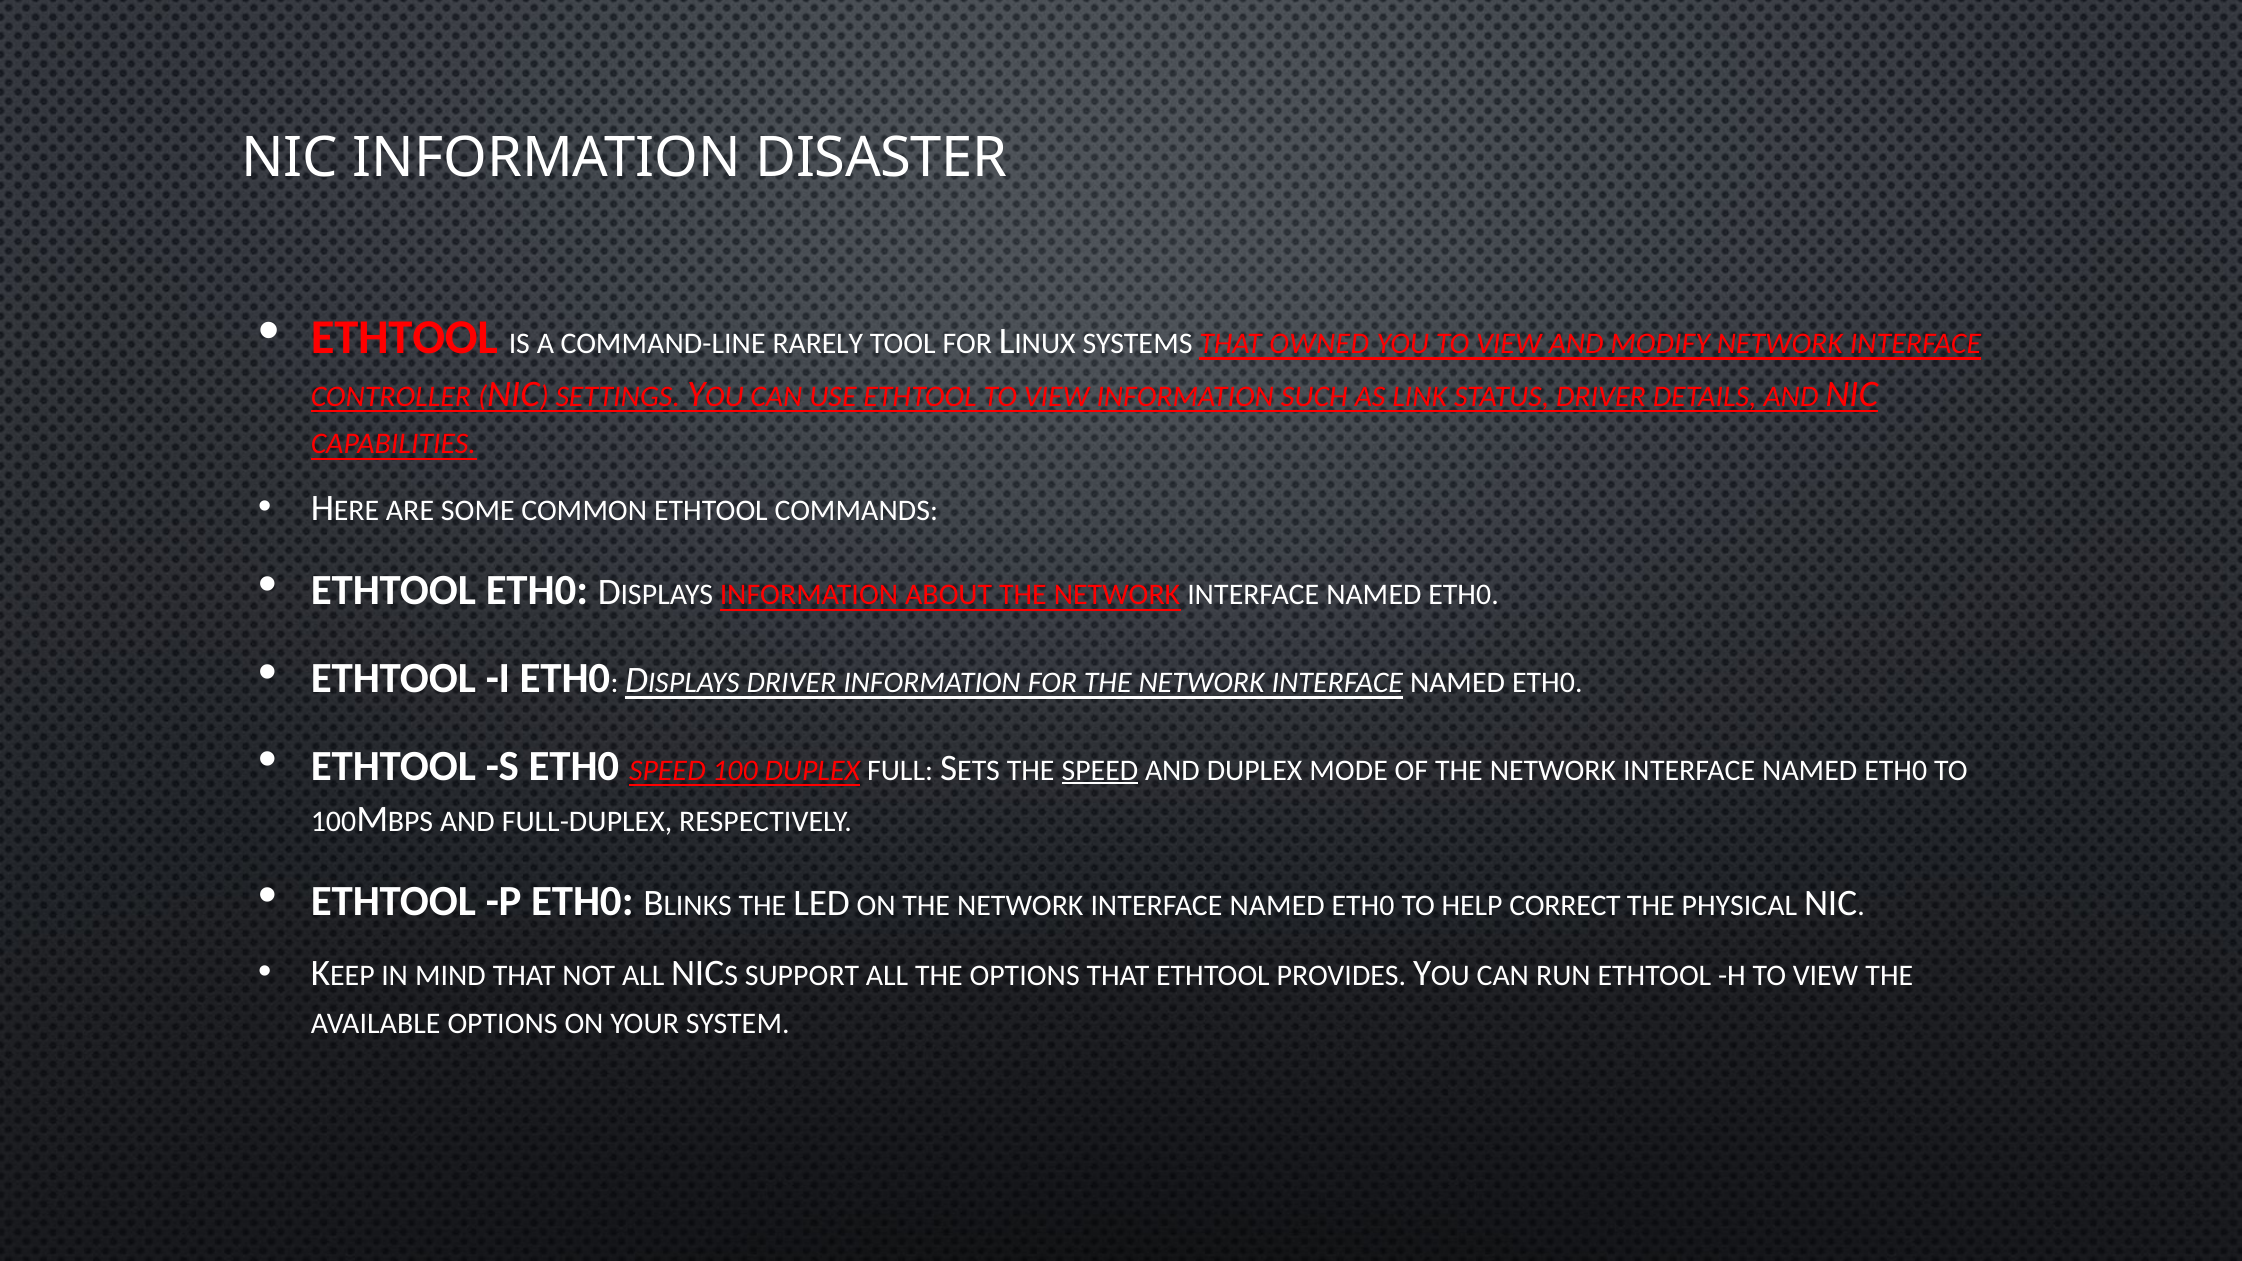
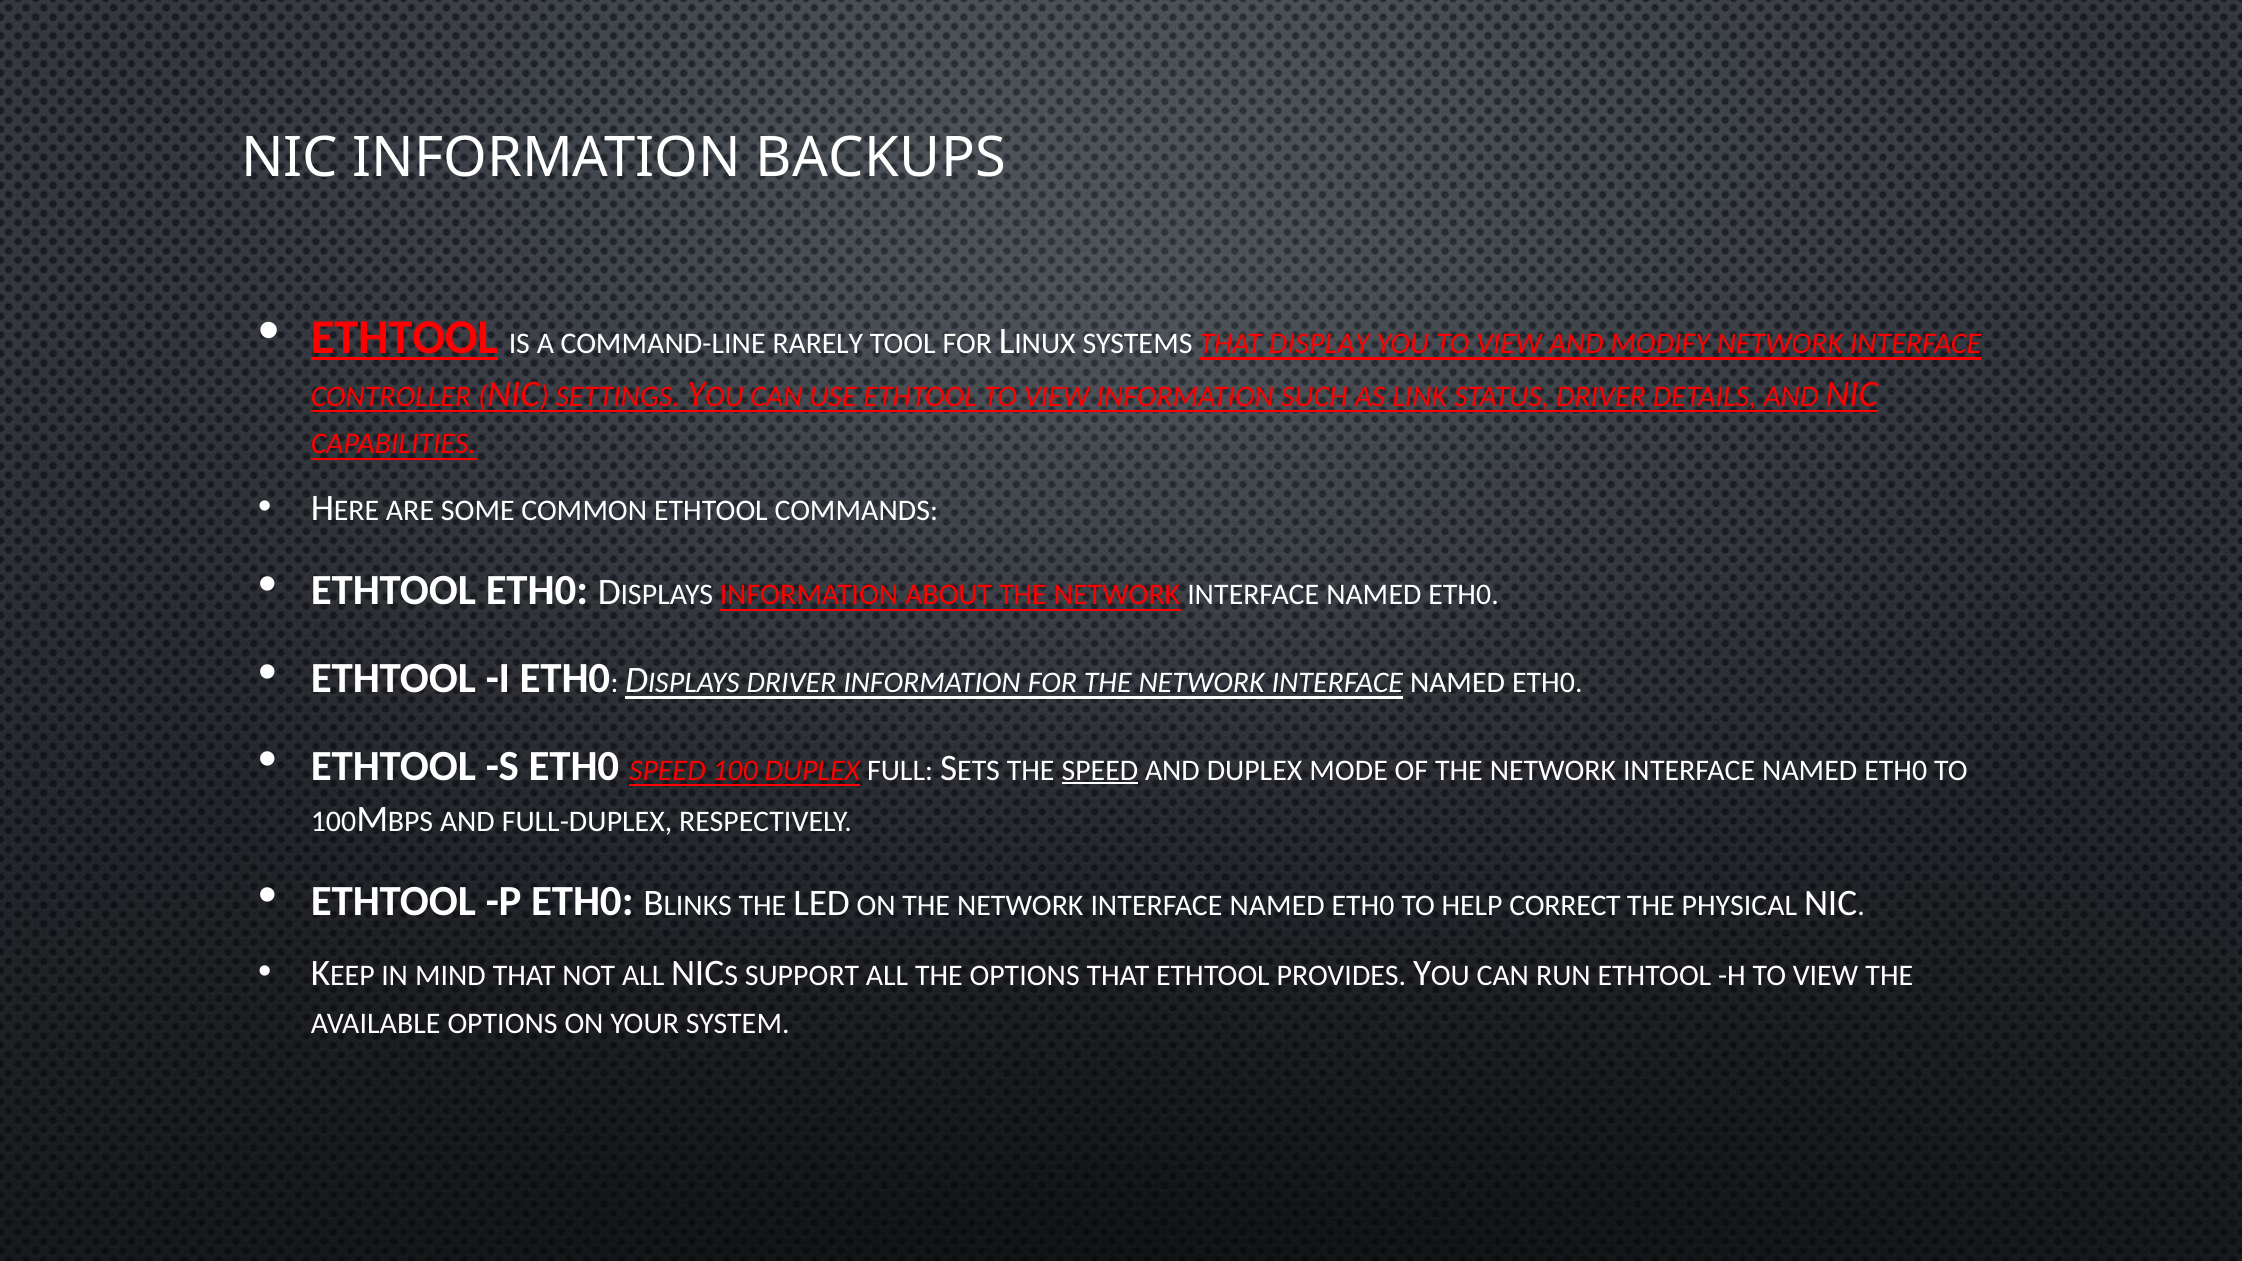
DISASTER: DISASTER -> BACKUPS (881, 158)
ETHTOOL underline: none -> present (404, 338)
OWNED: OWNED -> DISPLAY (1319, 344)
